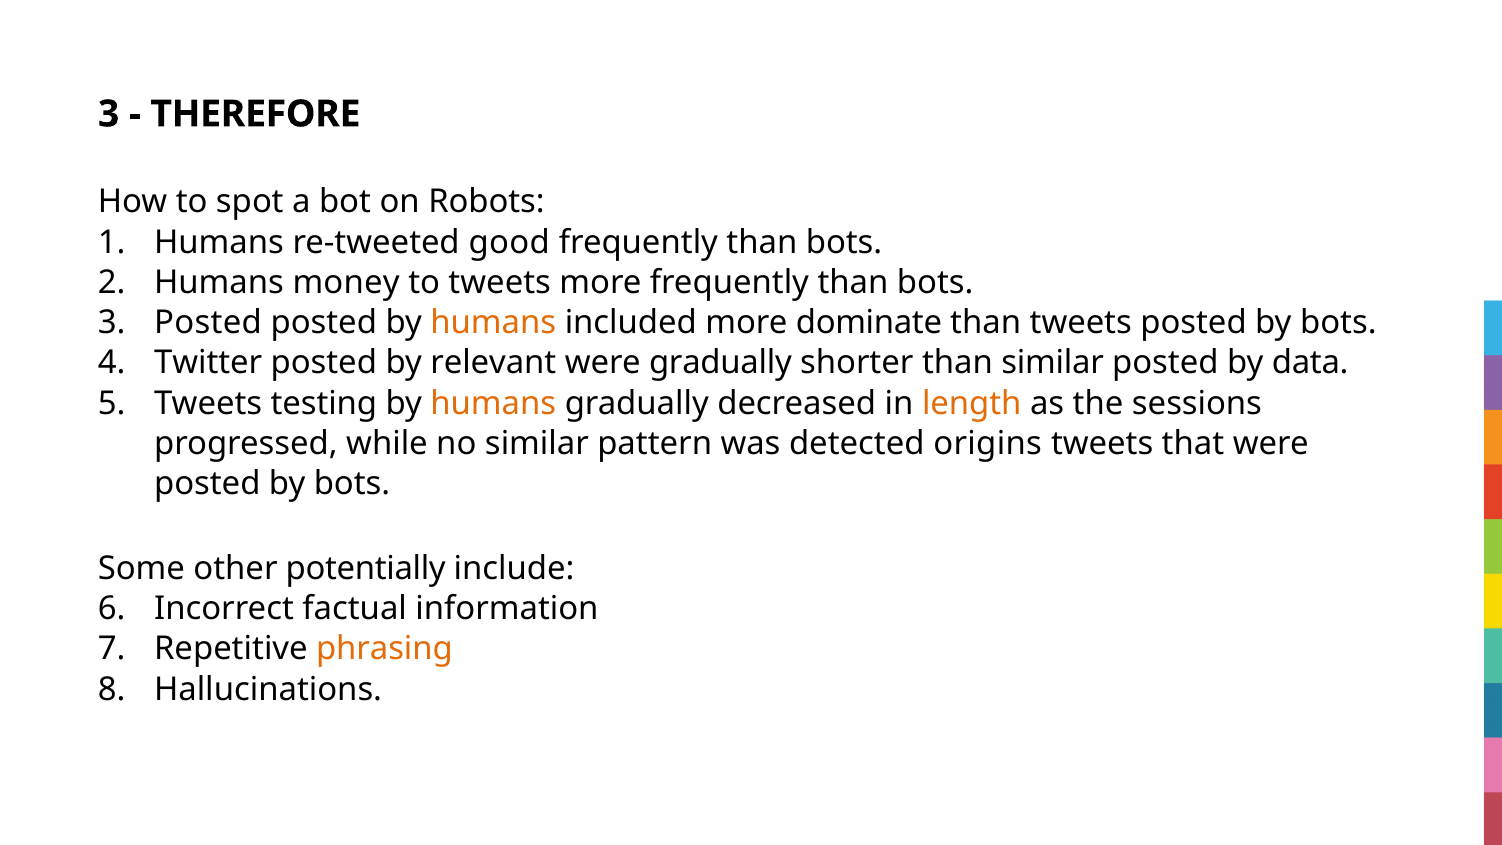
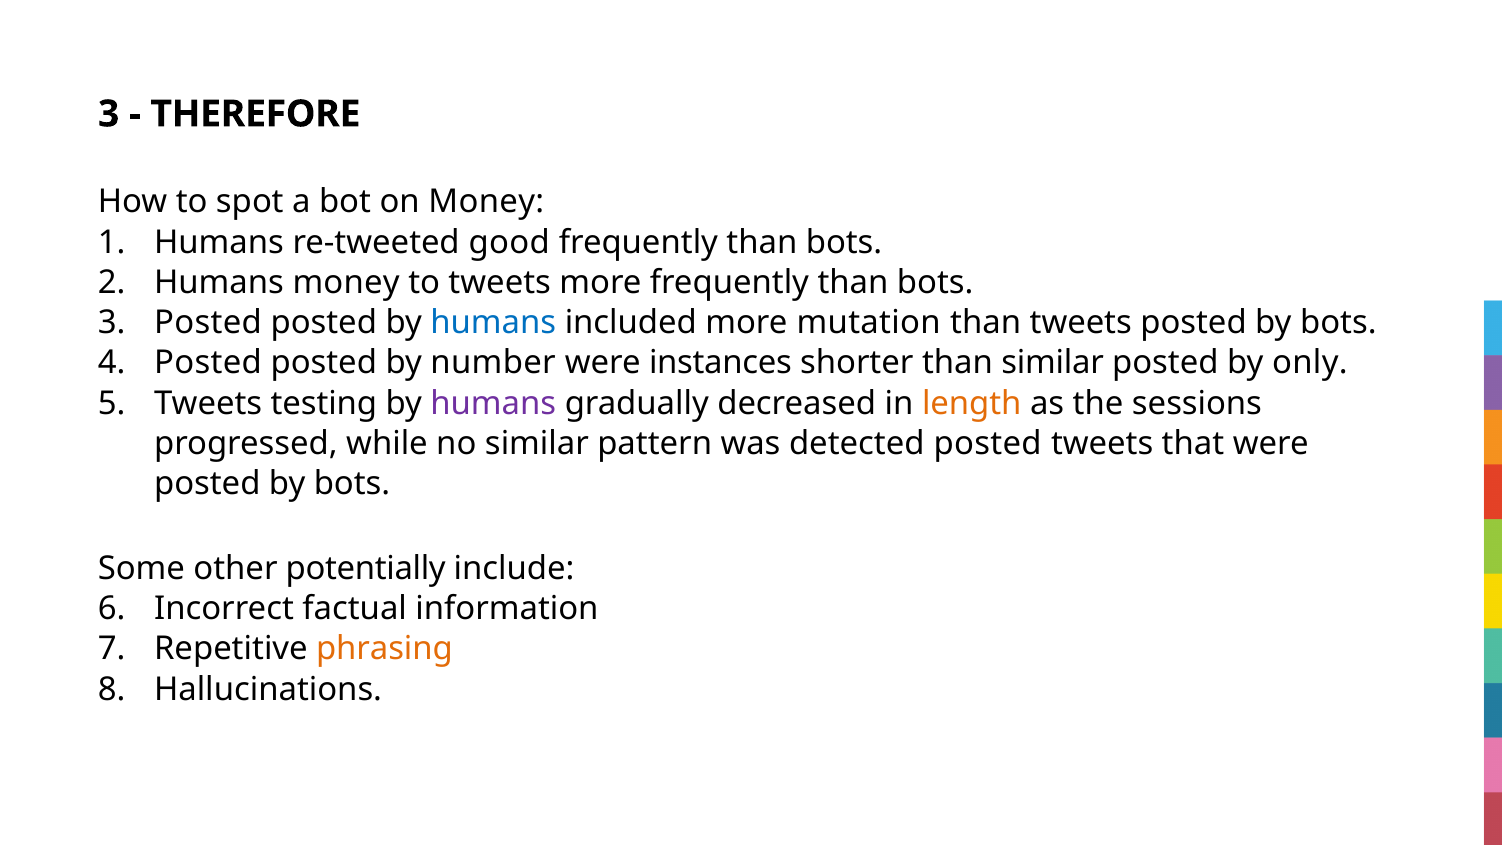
on Robots: Robots -> Money (486, 202)
humans colour: orange -> blue (493, 323)
dominate: dominate -> mutation (869, 323)
Twitter: Twitter -> Posted (208, 363)
relevant: relevant -> number (493, 363)
were gradually: gradually -> instances (720, 363)
data: data -> only (1310, 363)
humans colour: orange -> purple (493, 403)
detected origins: origins -> posted (988, 443)
